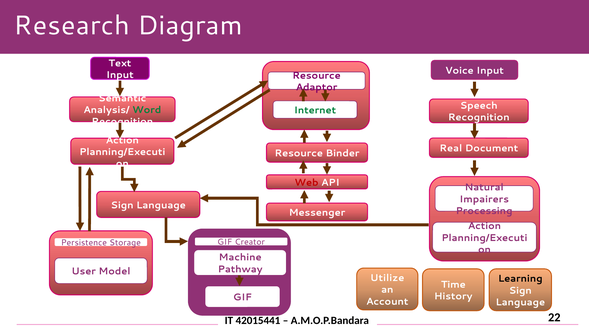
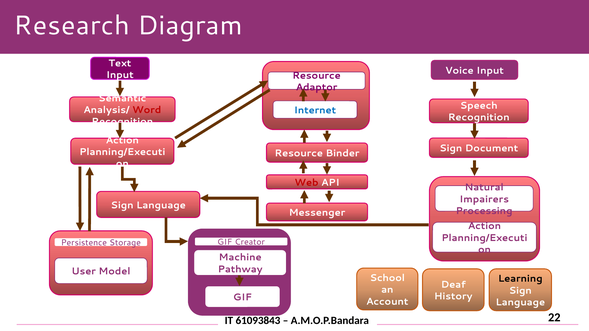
Word colour: green -> red (147, 110)
Internet colour: green -> blue (315, 110)
Real: Real -> Sign (451, 149)
Utilize: Utilize -> School (387, 278)
Time: Time -> Deaf (453, 285)
42015441: 42015441 -> 61093843 (258, 321)
